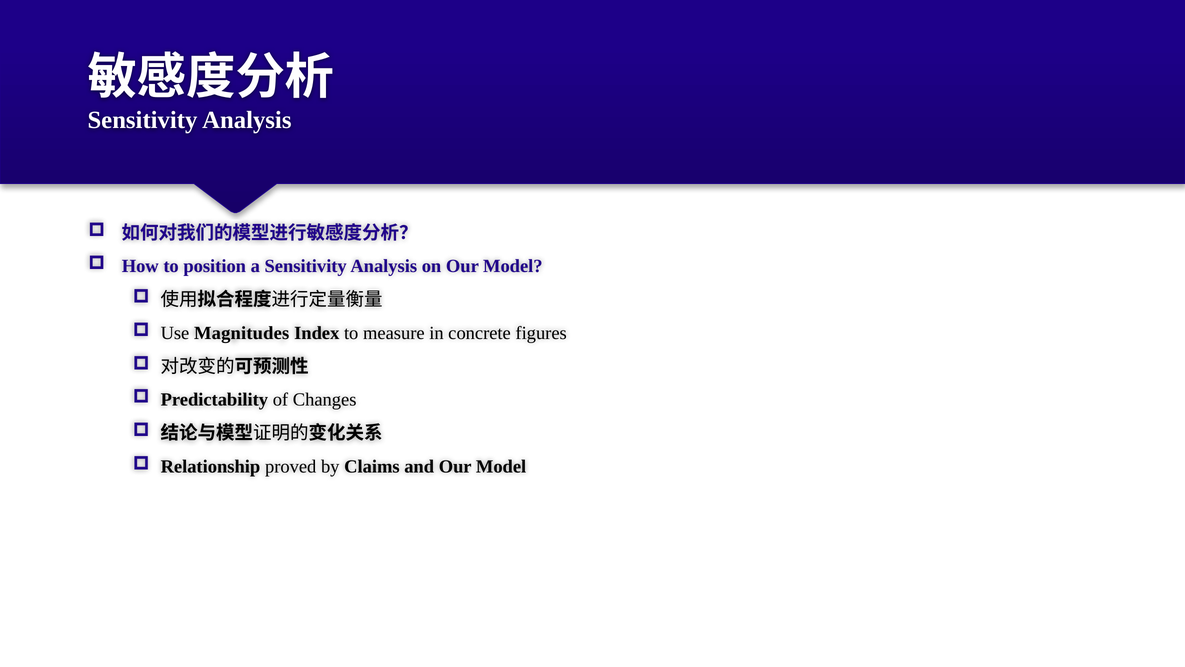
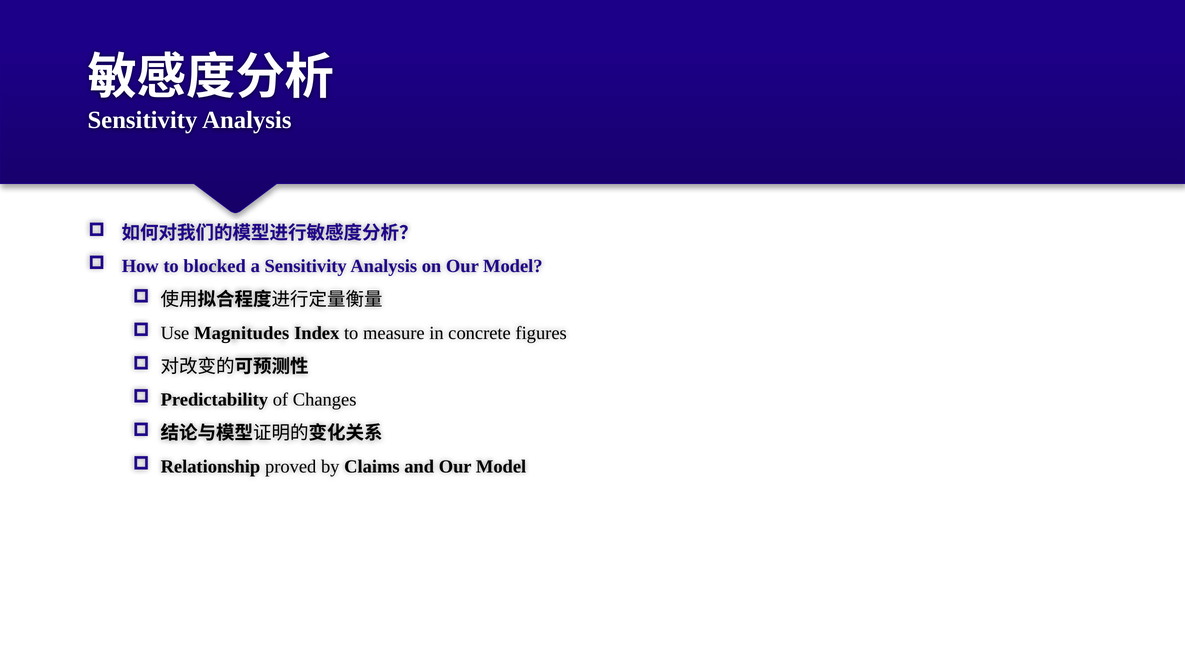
position: position -> blocked (215, 266)
